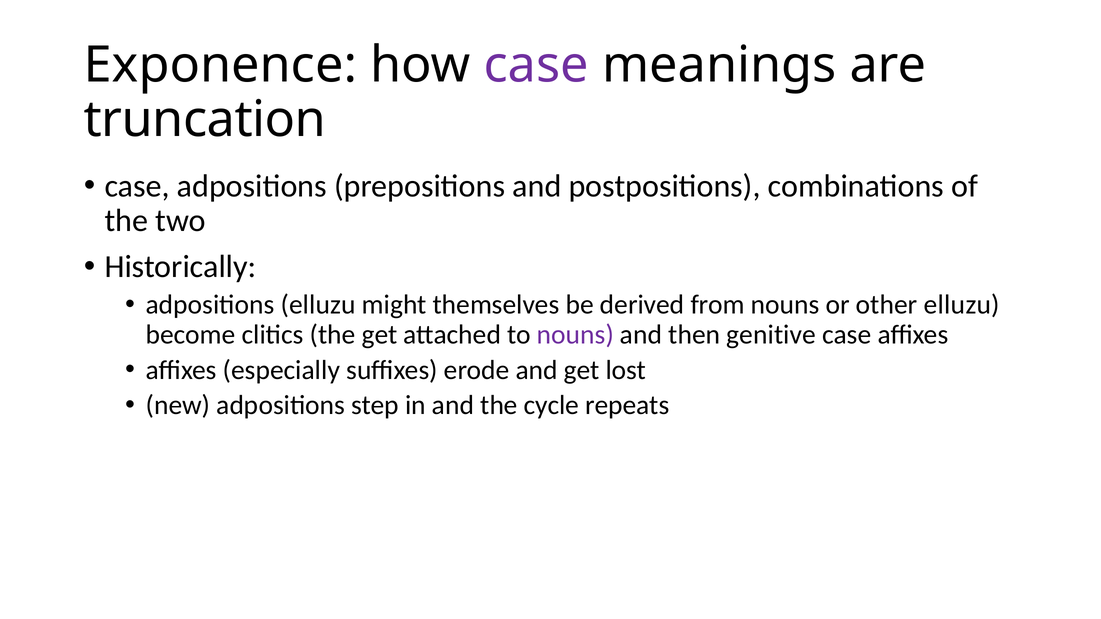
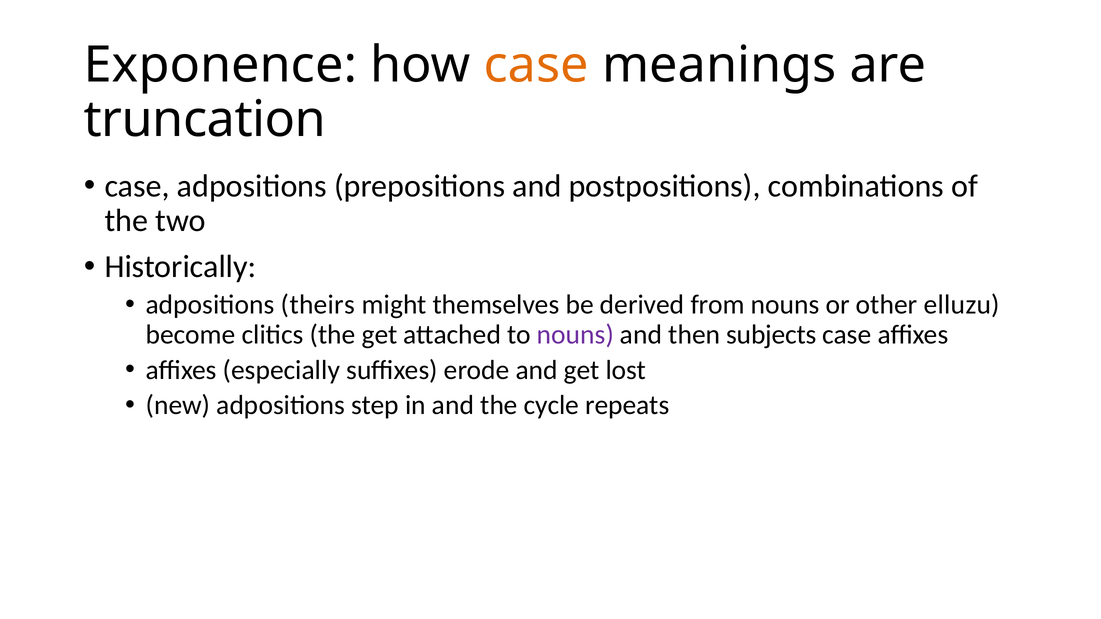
case colour: purple -> orange (536, 65)
adpositions elluzu: elluzu -> theirs (318, 305)
genitive: genitive -> subjects (771, 335)
